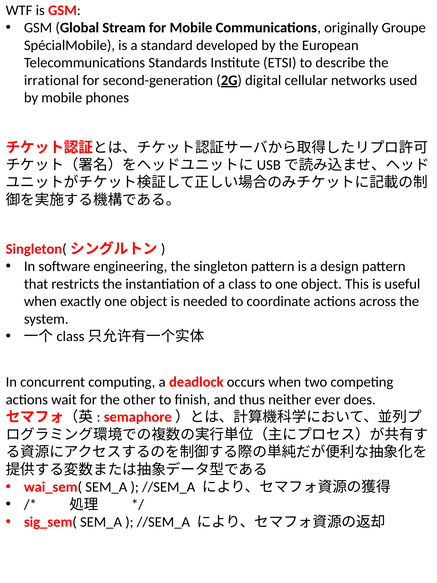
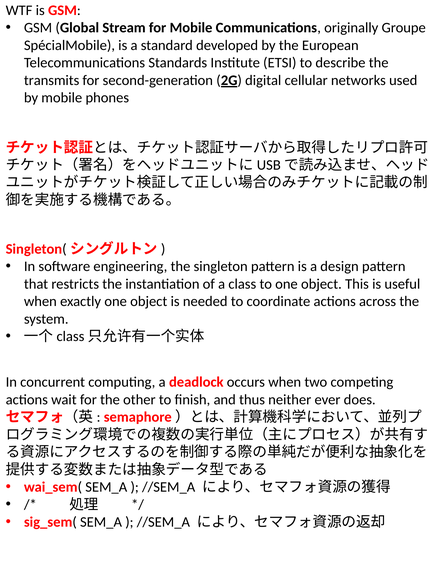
irrational: irrational -> transmits (52, 80)
